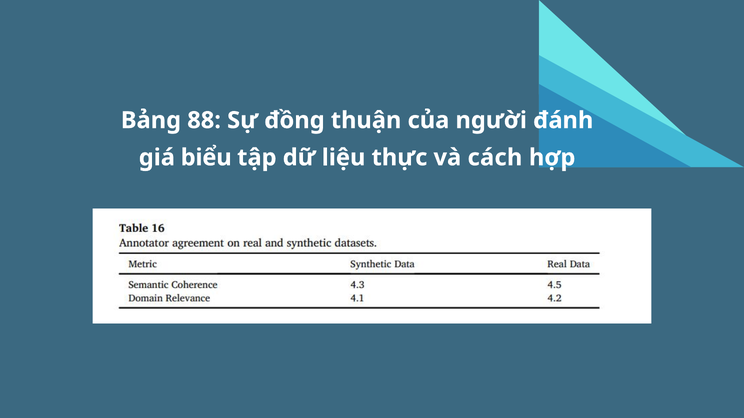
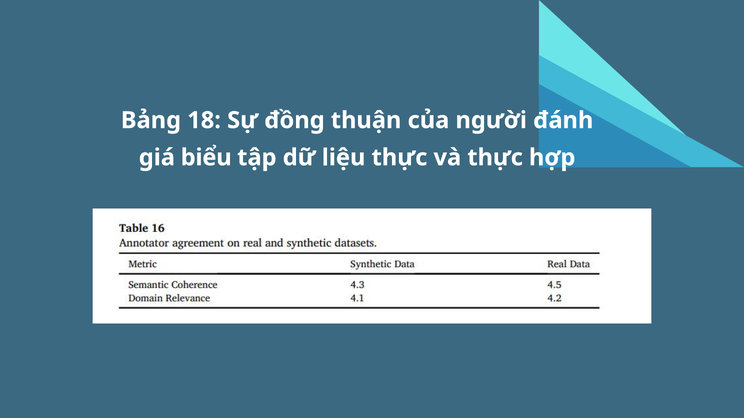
88: 88 -> 18 (204, 120)
và cách: cách -> thực (495, 158)
